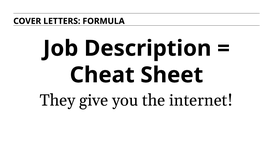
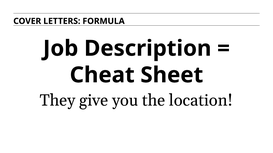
internet: internet -> location (201, 101)
